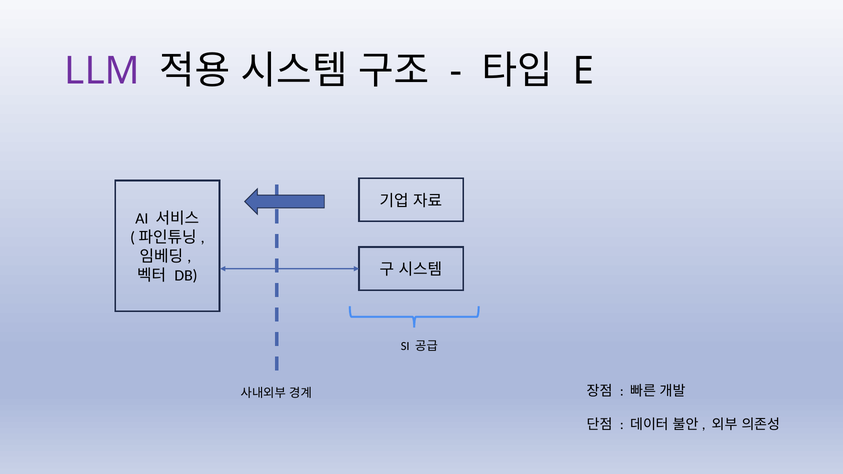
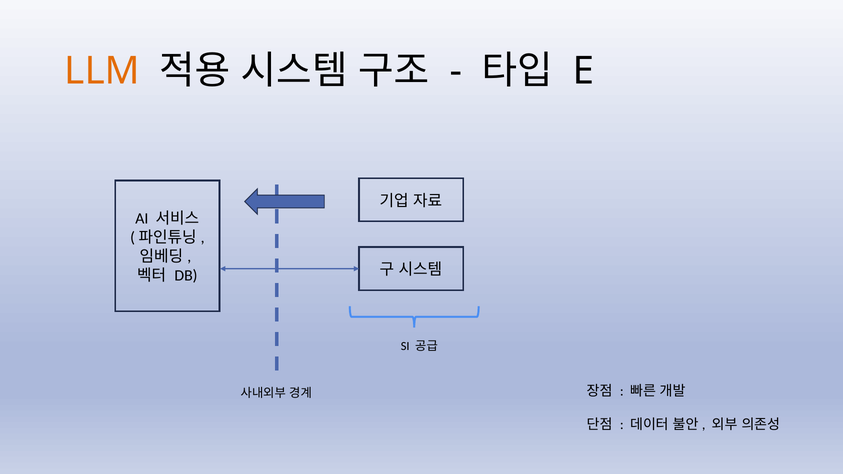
LLM colour: purple -> orange (102, 71)
